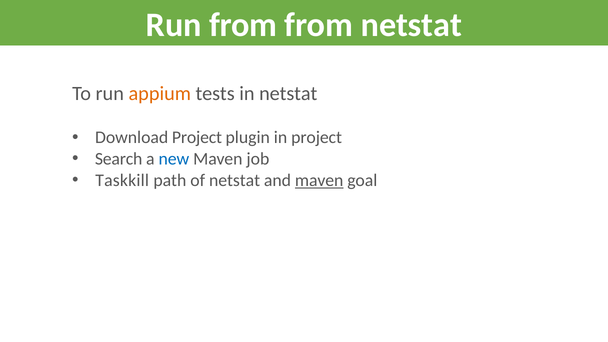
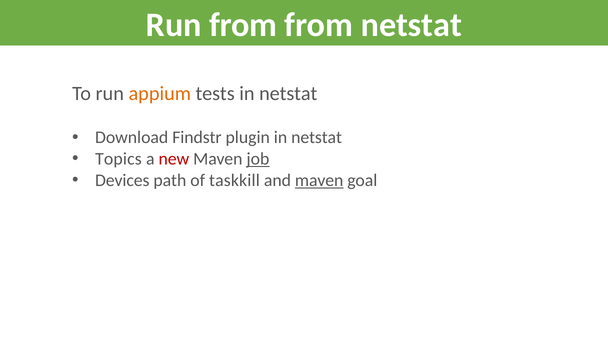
Download Project: Project -> Findstr (197, 138)
plugin in project: project -> netstat (317, 138)
Search: Search -> Topics (118, 159)
new colour: blue -> red (174, 159)
job underline: none -> present (258, 159)
Taskkill: Taskkill -> Devices (122, 180)
of netstat: netstat -> taskkill (234, 180)
